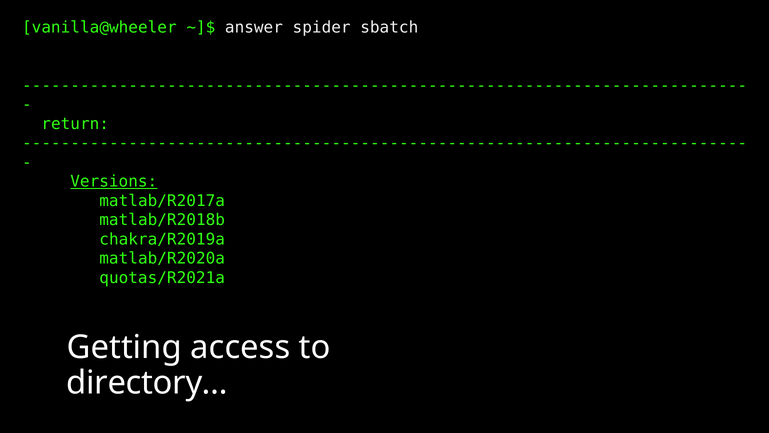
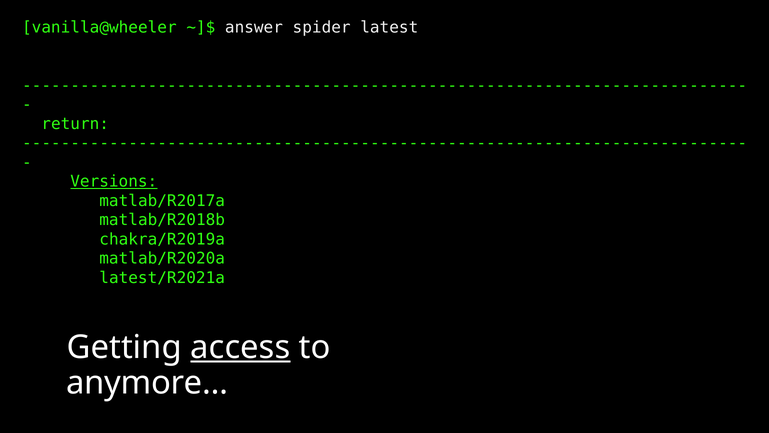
sbatch: sbatch -> latest (389, 27)
quotas/R2021a: quotas/R2021a -> latest/R2021a (162, 277)
access underline: none -> present (240, 347)
directory…: directory… -> anymore… (147, 382)
